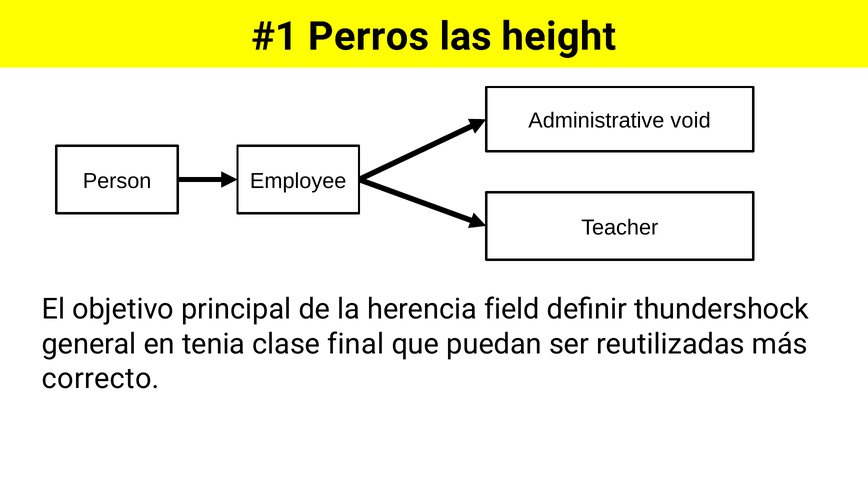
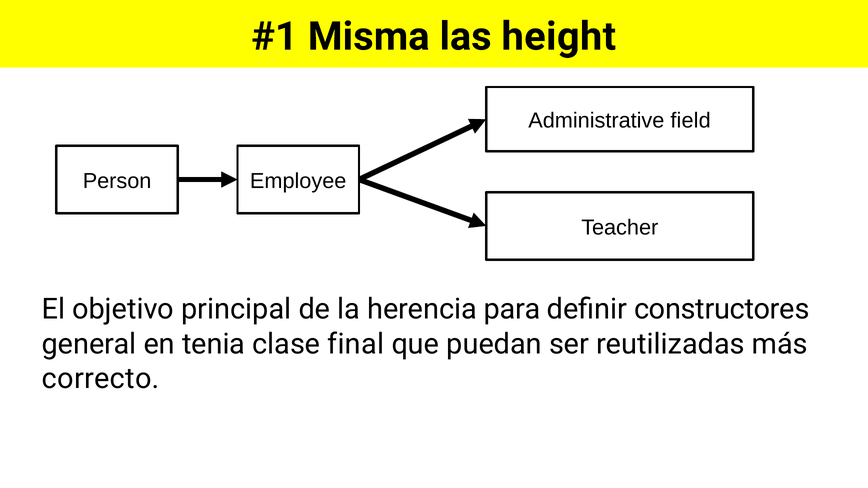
Perros: Perros -> Misma (369, 37)
void: void -> field (691, 121)
field: field -> para (512, 309)
thundershock: thundershock -> constructores (722, 309)
